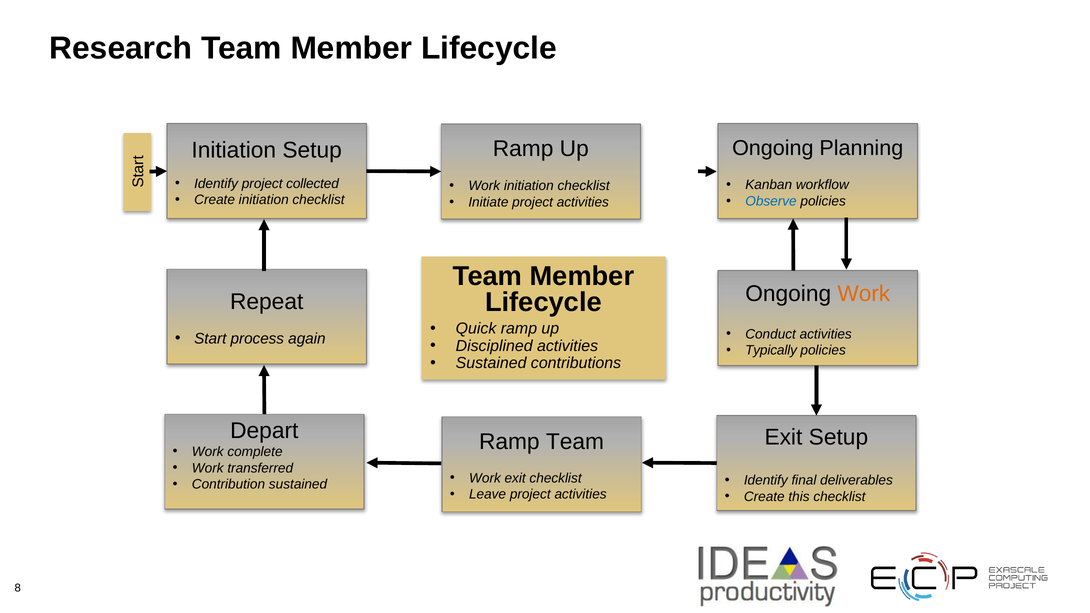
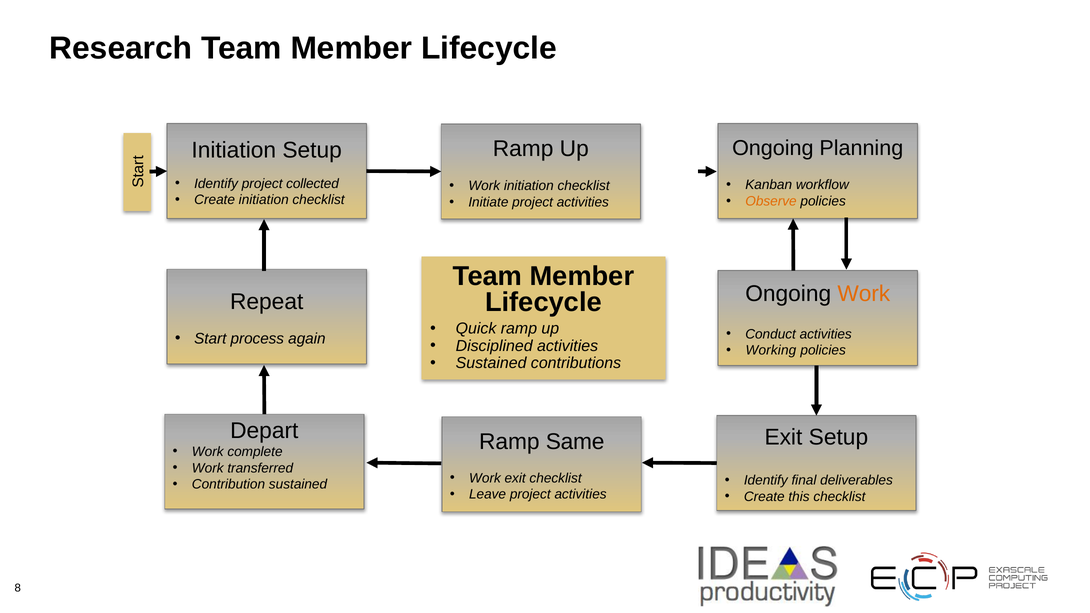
Observe colour: blue -> orange (771, 201)
Typically: Typically -> Working (771, 351)
Ramp Team: Team -> Same (575, 442)
